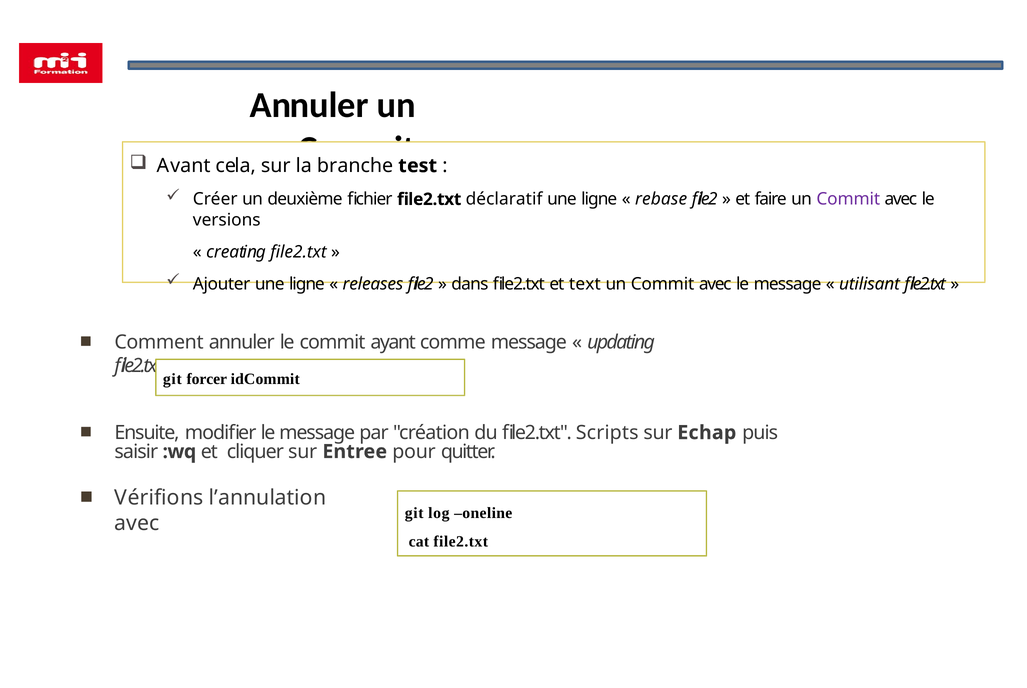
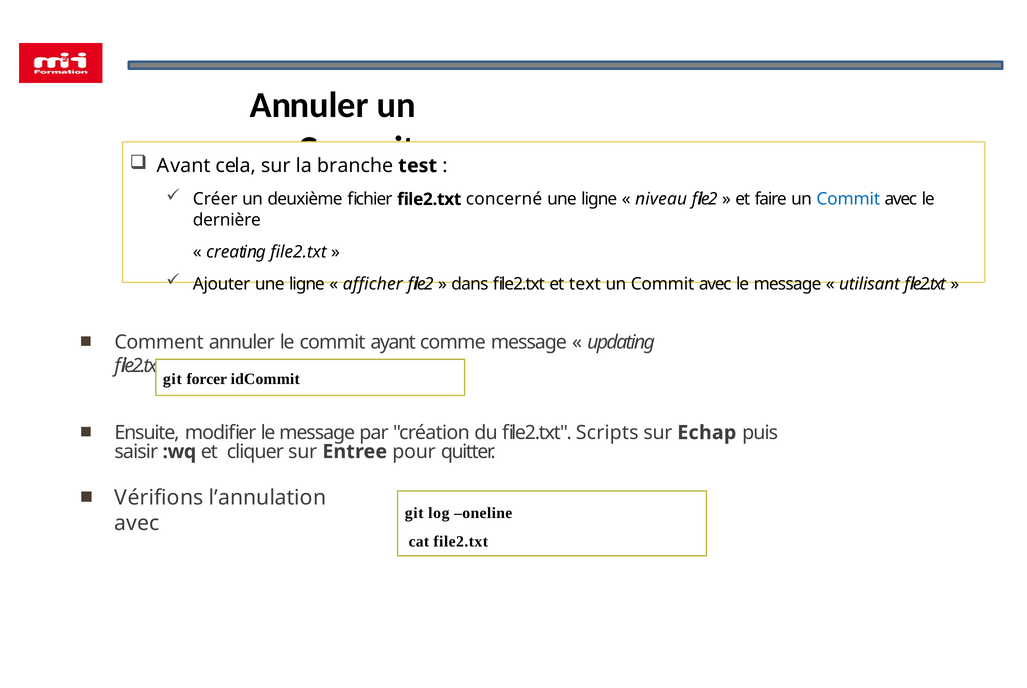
déclaratif: déclaratif -> concerné (504, 199)
rebase: rebase -> niveau (661, 199)
Commit colour: purple -> blue (848, 199)
versions: versions -> dernière (227, 220)
releases: releases -> afficher (373, 284)
